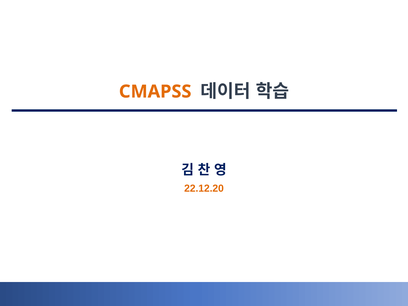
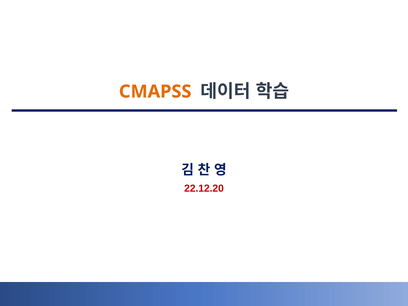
22.12.20 colour: orange -> red (204, 189)
